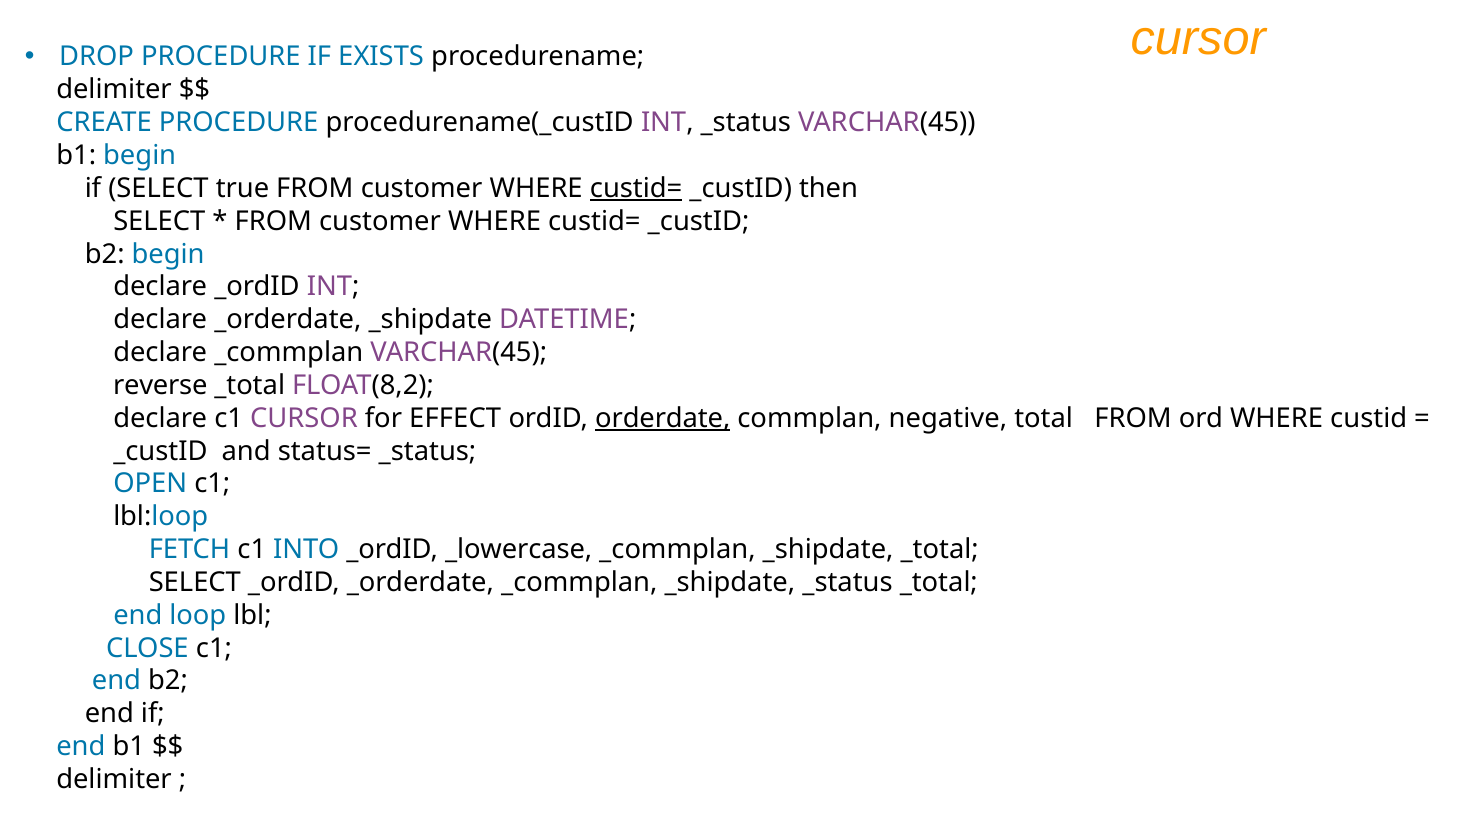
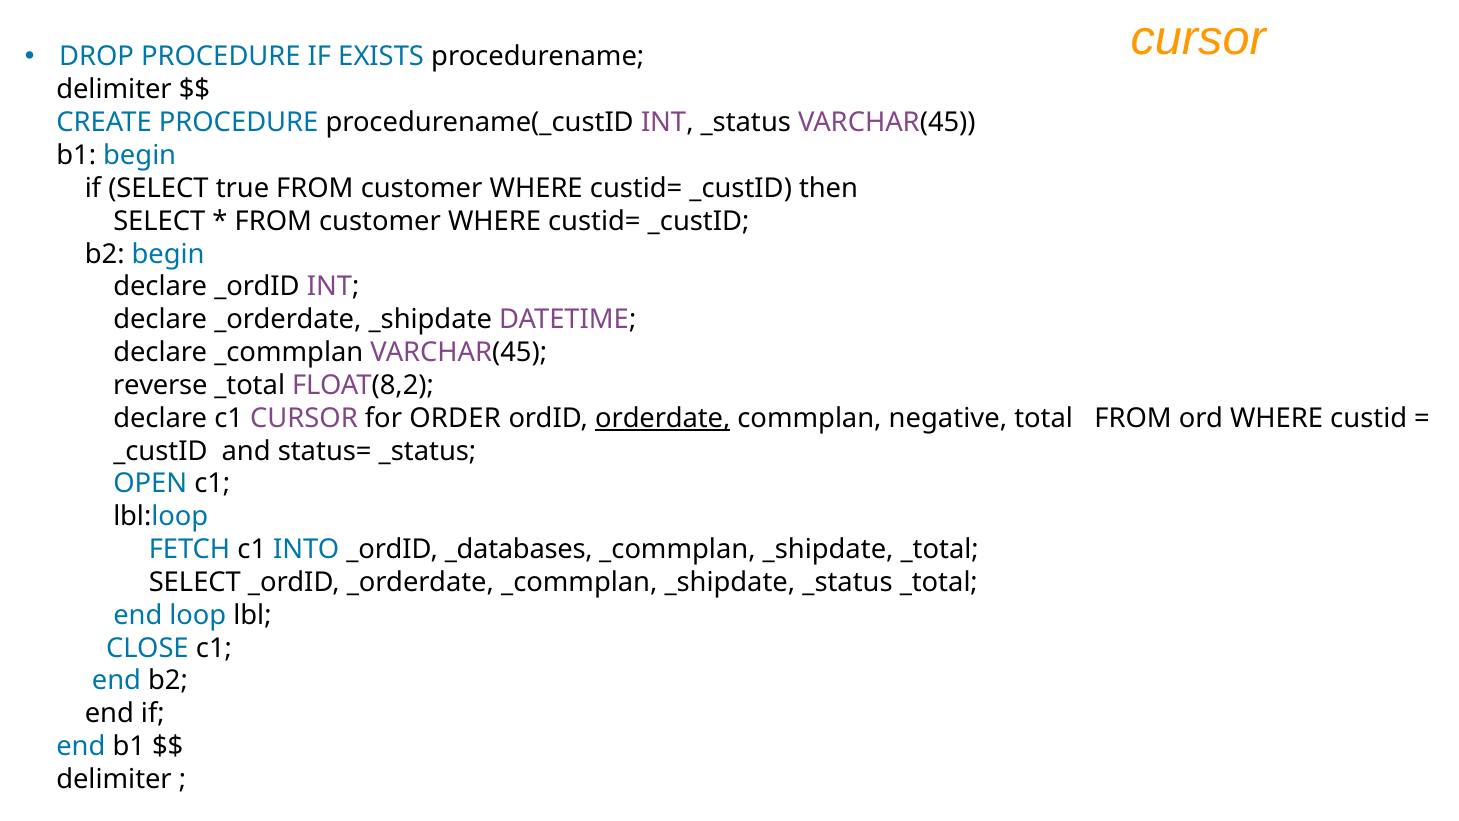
custid= underline: present -> none (636, 188)
EFFECT: EFFECT -> ORDER (455, 418)
_lowercase: _lowercase -> _databases (519, 549)
